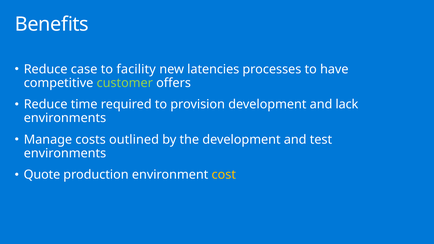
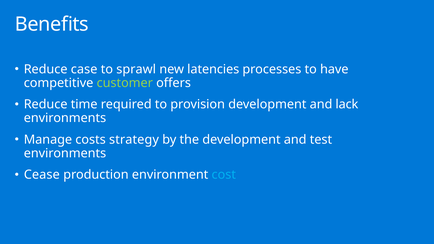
facility: facility -> sprawl (136, 69)
outlined: outlined -> strategy (134, 140)
Quote: Quote -> Cease (42, 175)
cost colour: yellow -> light blue (224, 175)
